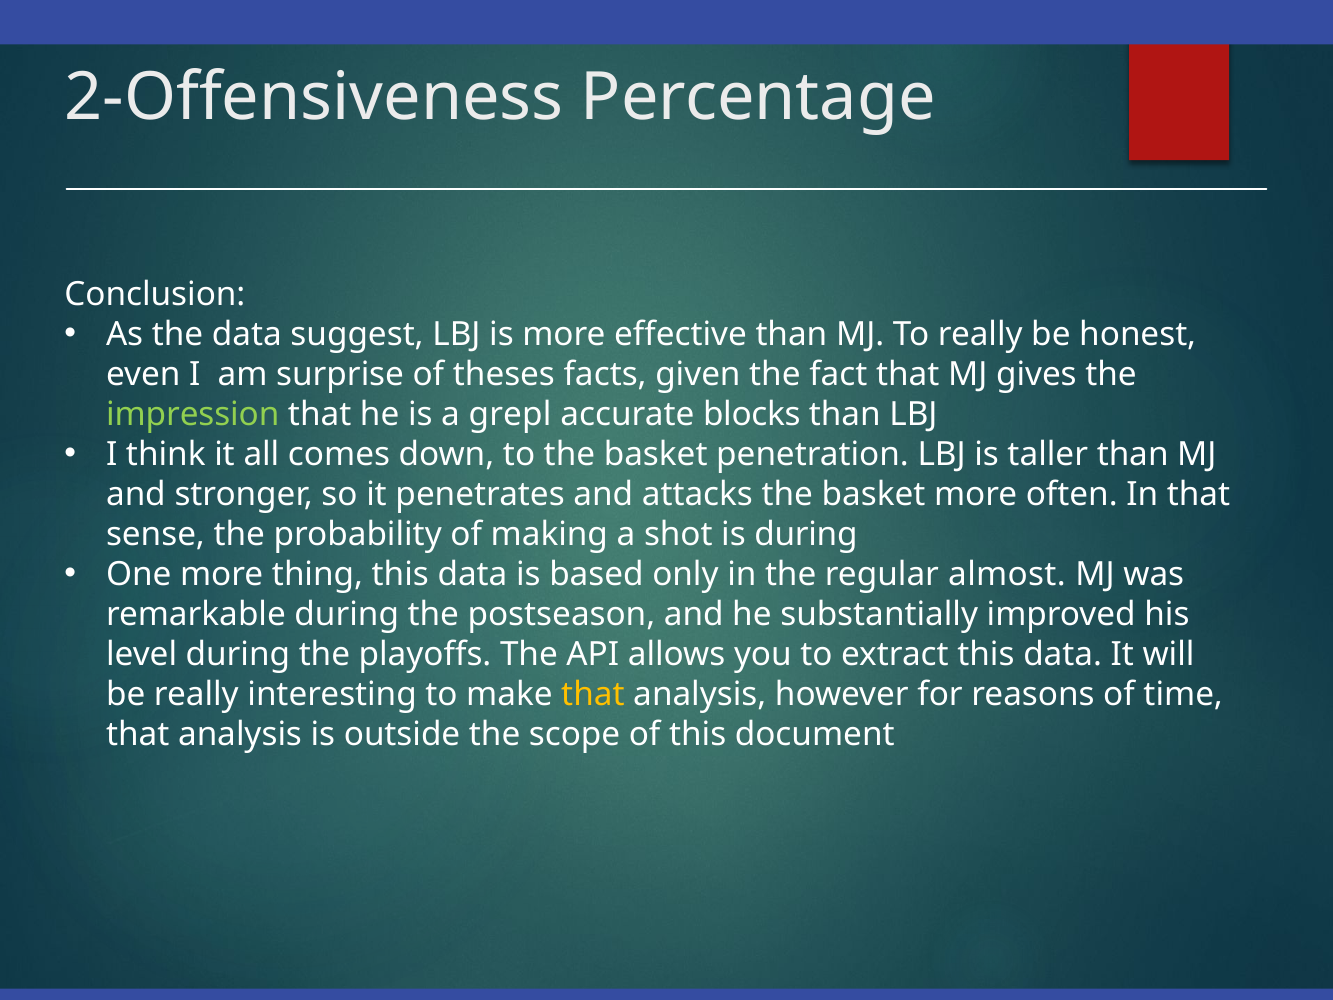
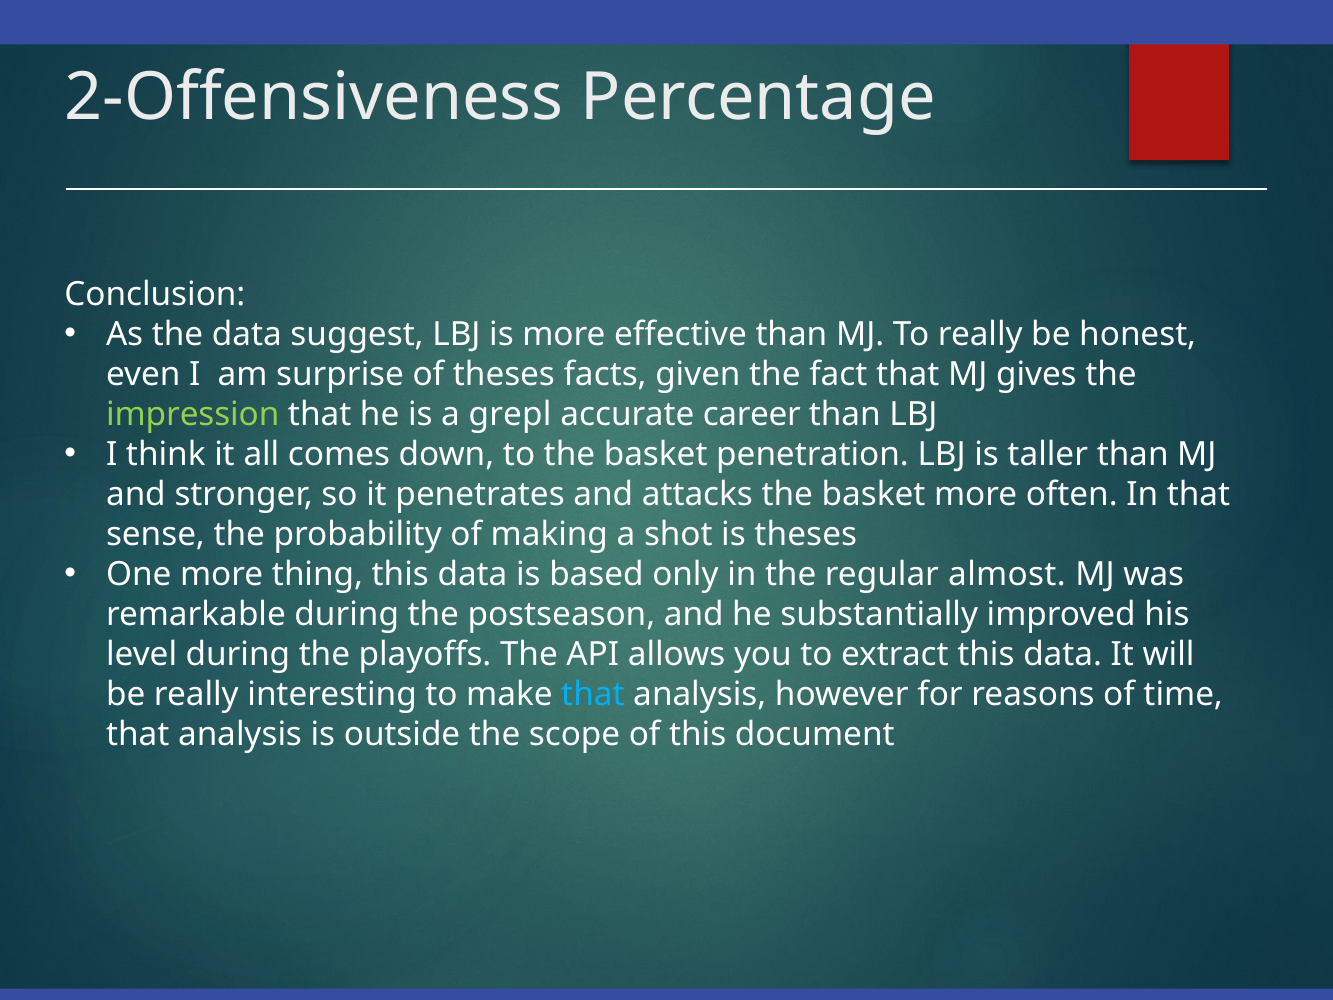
blocks: blocks -> career (752, 414)
is during: during -> theses (806, 534)
that colour: yellow -> light blue (593, 694)
